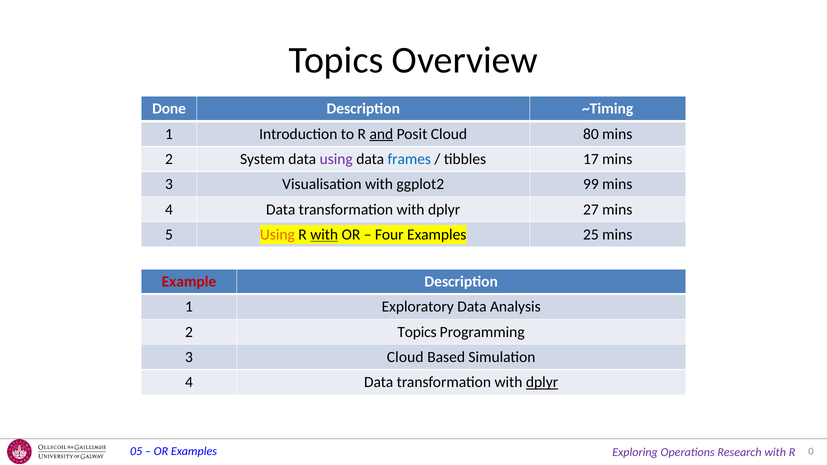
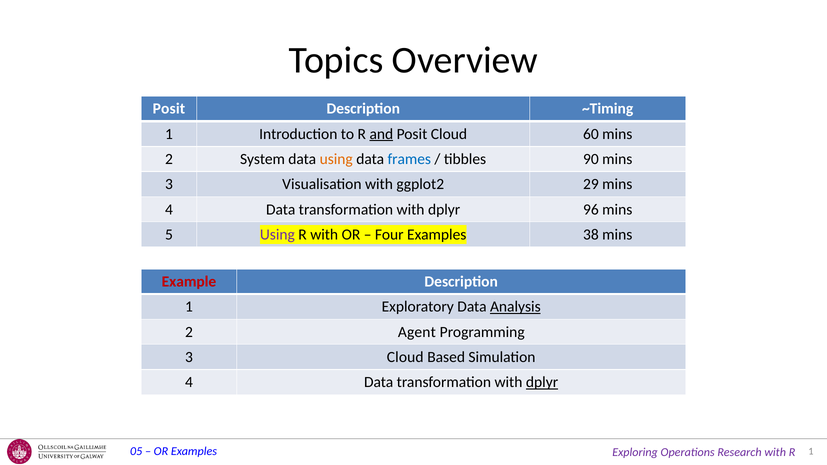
Done: Done -> Posit (169, 109)
80: 80 -> 60 (591, 134)
using colour: purple -> orange (336, 159)
17: 17 -> 90 (591, 159)
99: 99 -> 29 (591, 184)
27: 27 -> 96 (591, 210)
Using colour: orange -> purple (277, 235)
with underline: present -> none (324, 235)
25: 25 -> 38 (591, 235)
Analysis underline: none -> present (515, 307)
2 Topics: Topics -> Agent (417, 332)
R 0: 0 -> 1 (811, 451)
